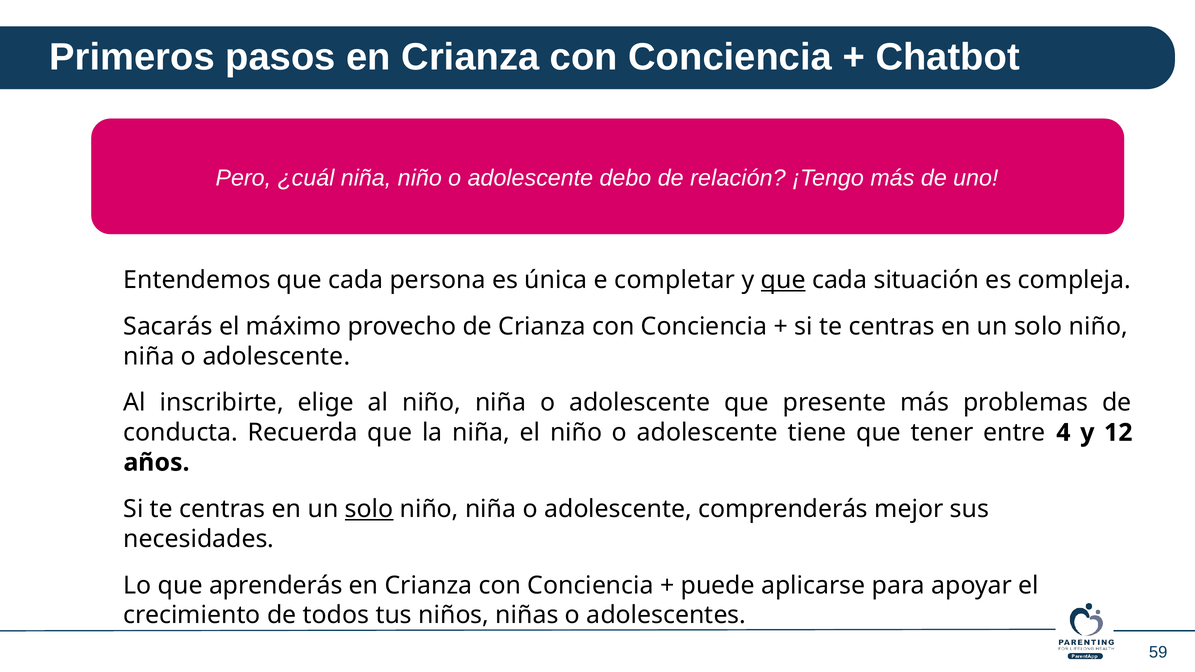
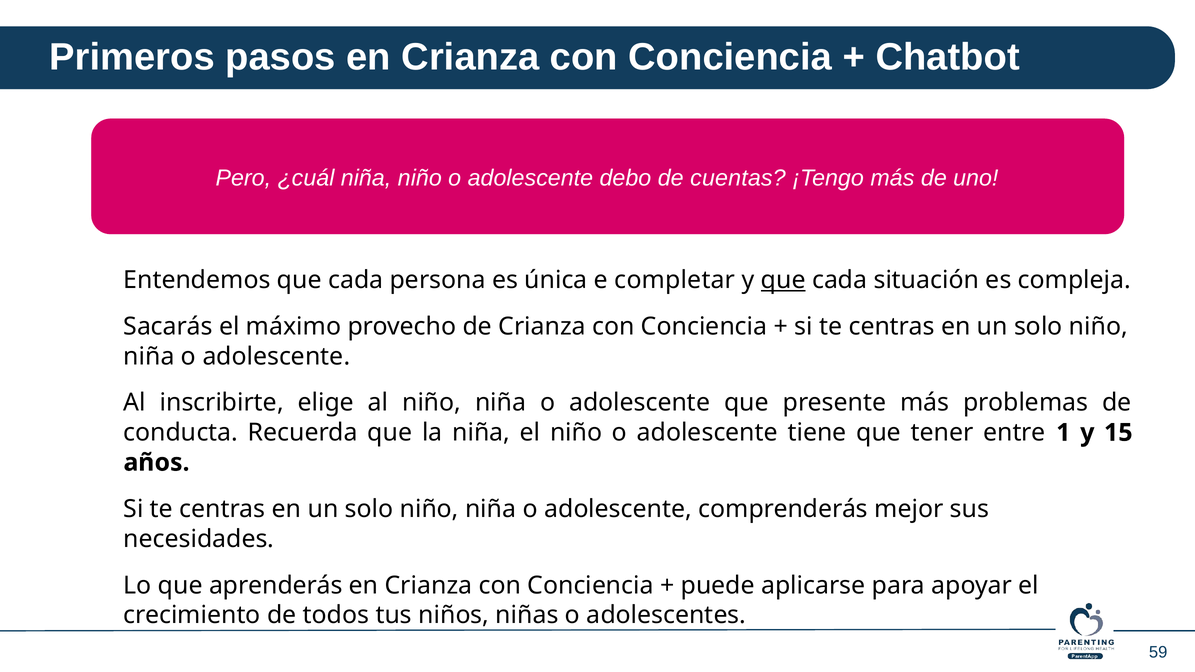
relación: relación -> cuentas (738, 178)
4: 4 -> 1 (1063, 433)
12: 12 -> 15 (1118, 433)
solo underline: present -> none (369, 509)
